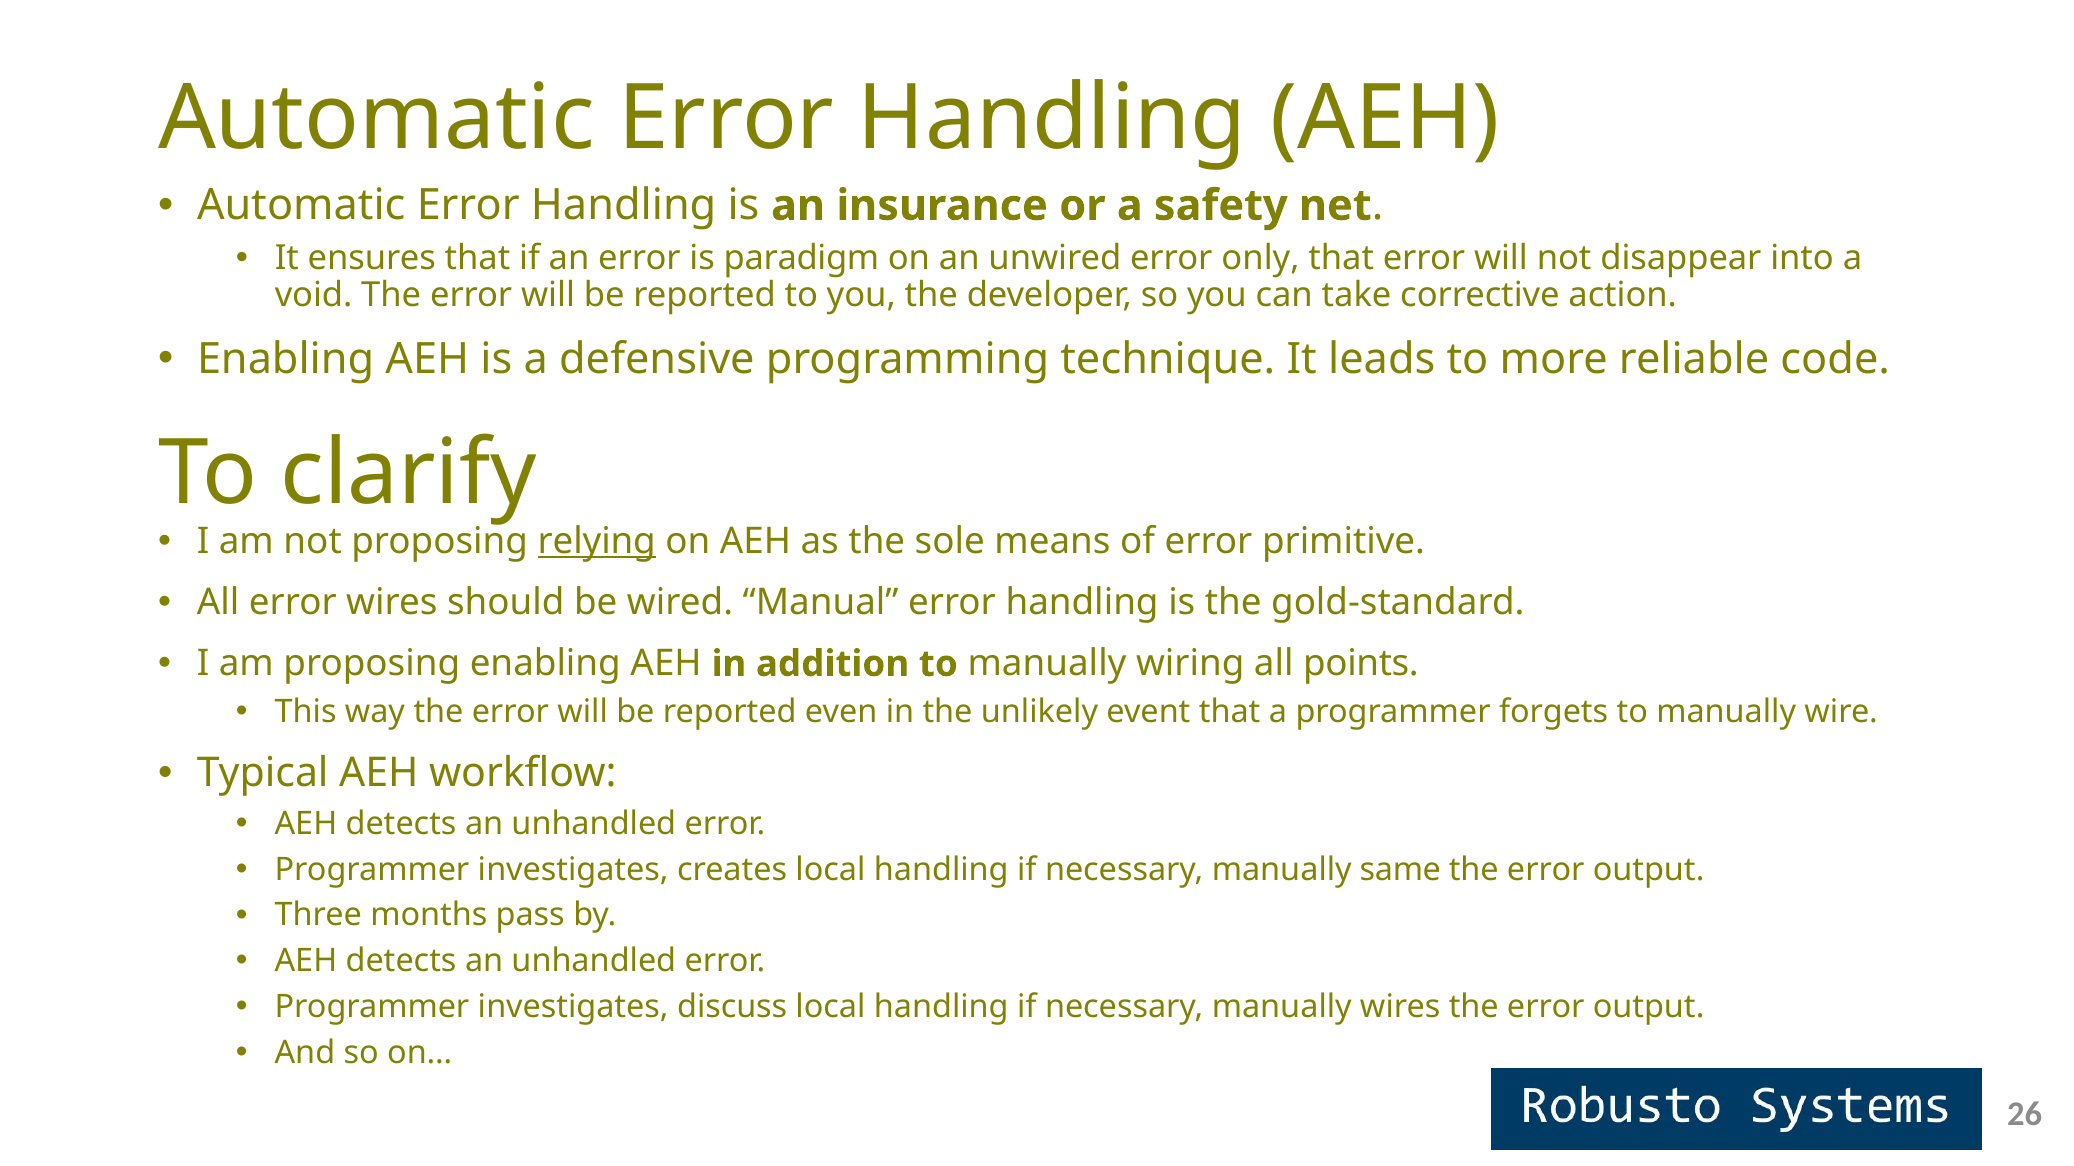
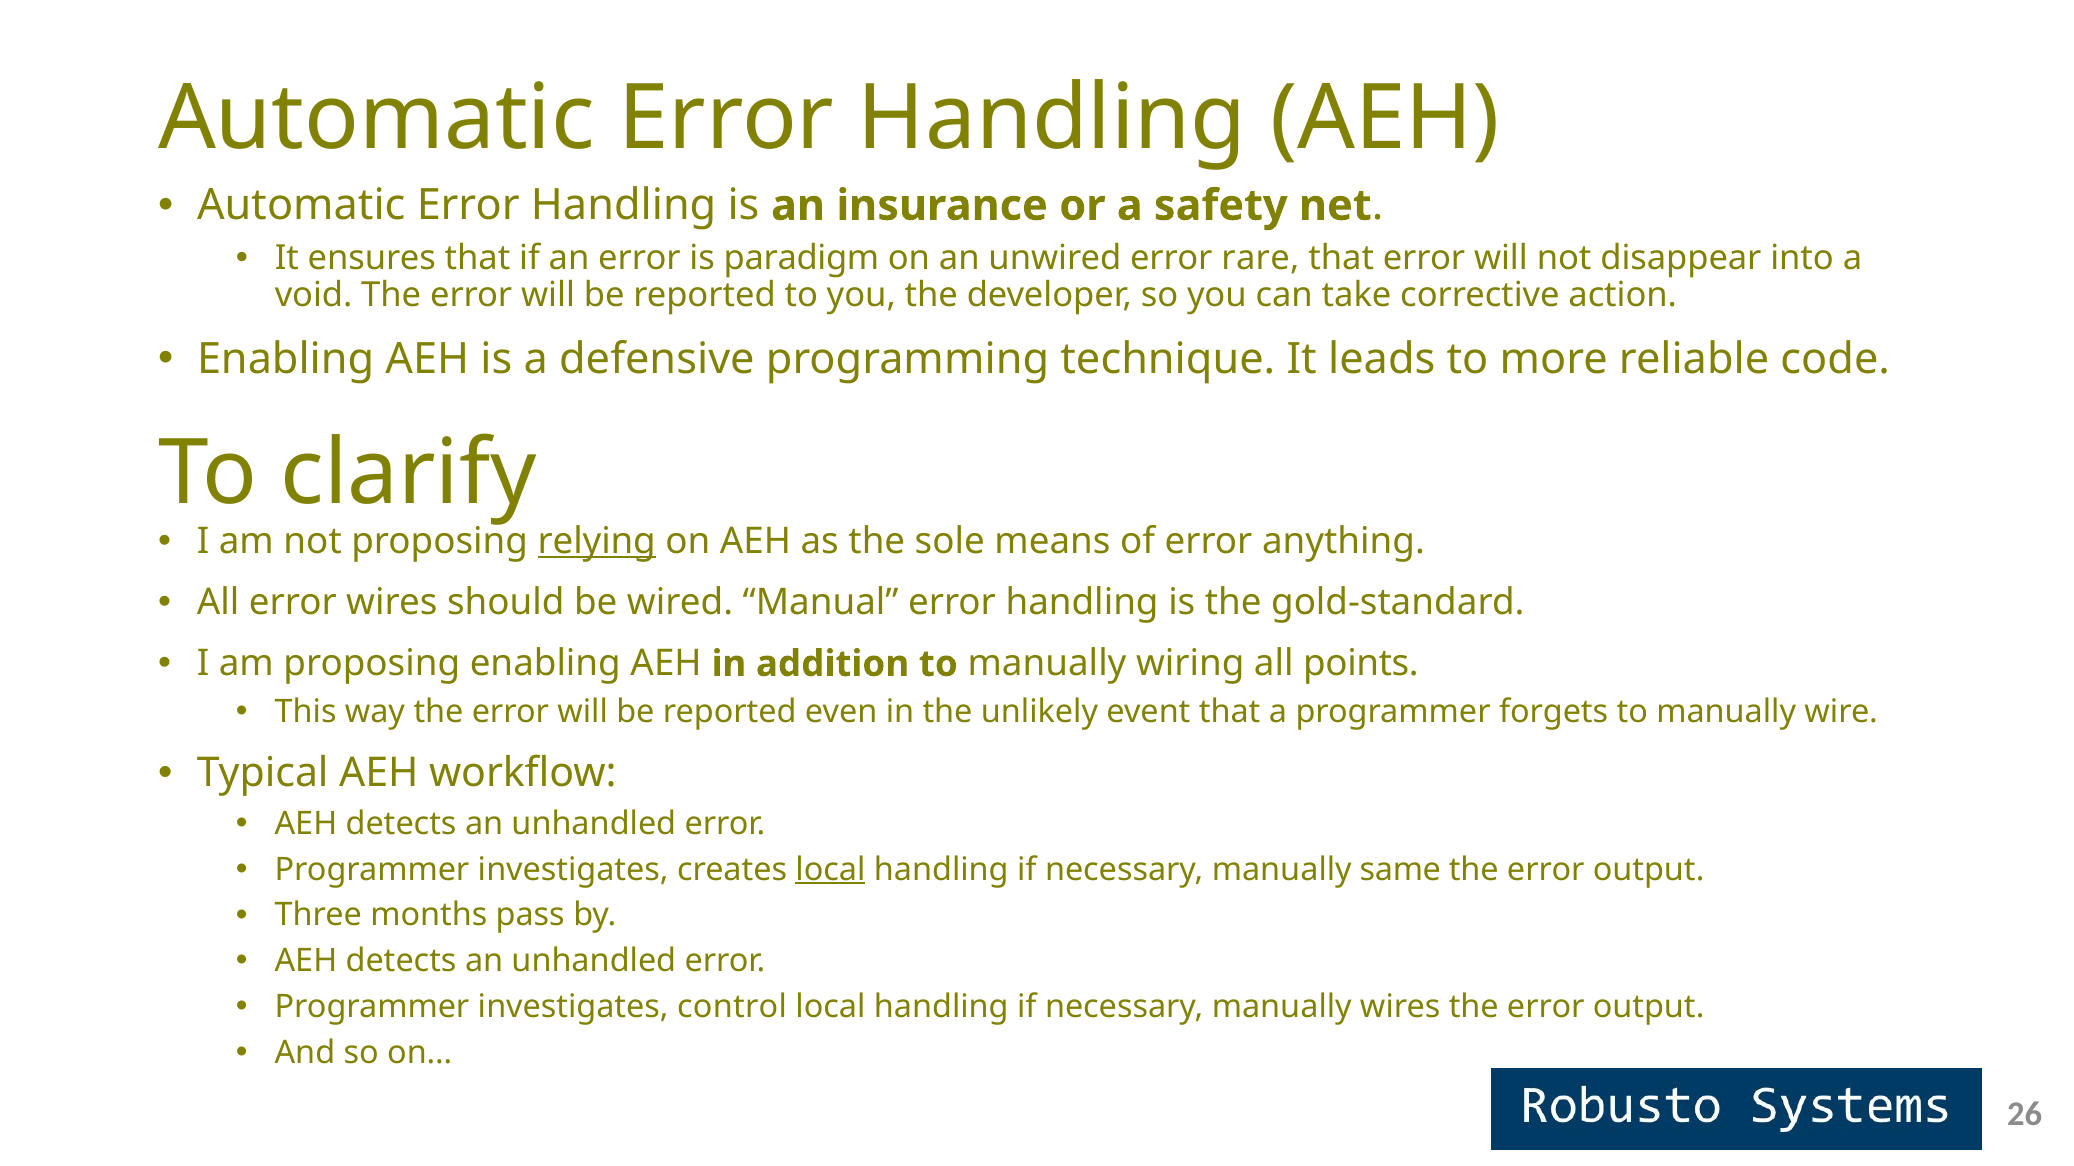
only: only -> rare (1260, 258)
primitive: primitive -> anything (1343, 542)
local underline: none -> present (830, 870)
discuss: discuss -> control (732, 1007)
